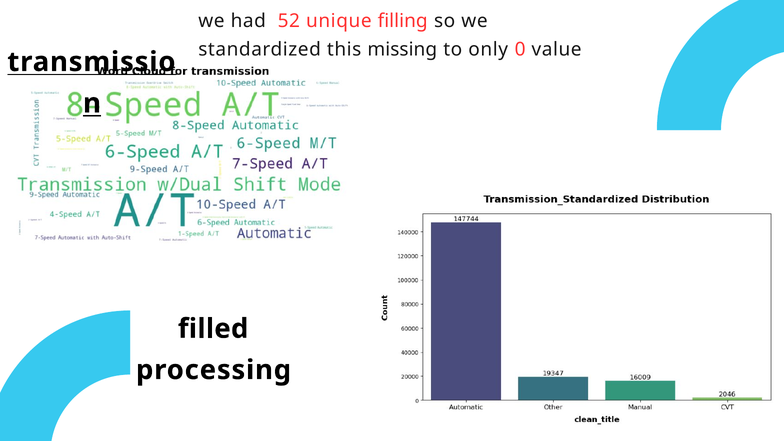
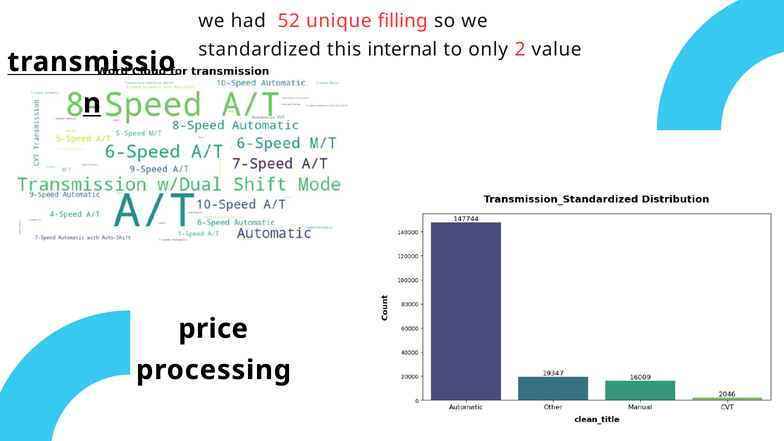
missing: missing -> internal (402, 49)
0: 0 -> 2 (520, 49)
filled: filled -> price (213, 329)
